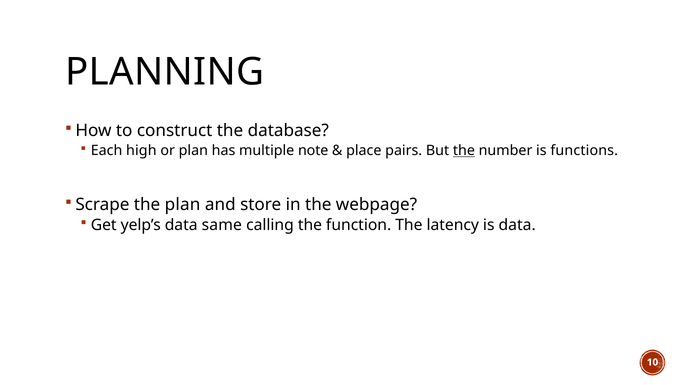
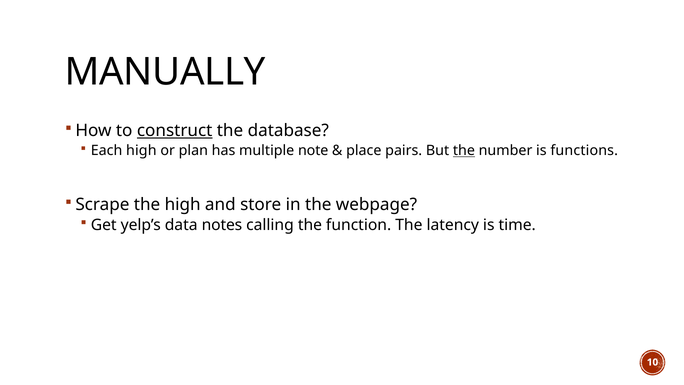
PLANNING: PLANNING -> MANUALLY (165, 72)
construct underline: none -> present (175, 131)
the plan: plan -> high (183, 204)
same: same -> notes (222, 225)
is data: data -> time (517, 225)
